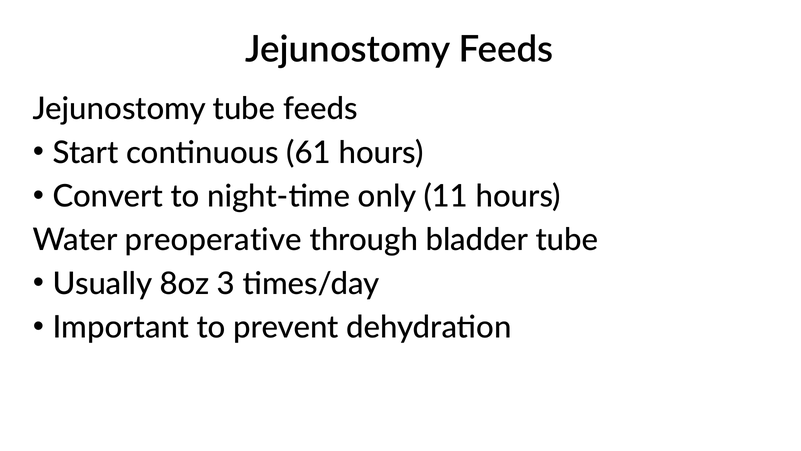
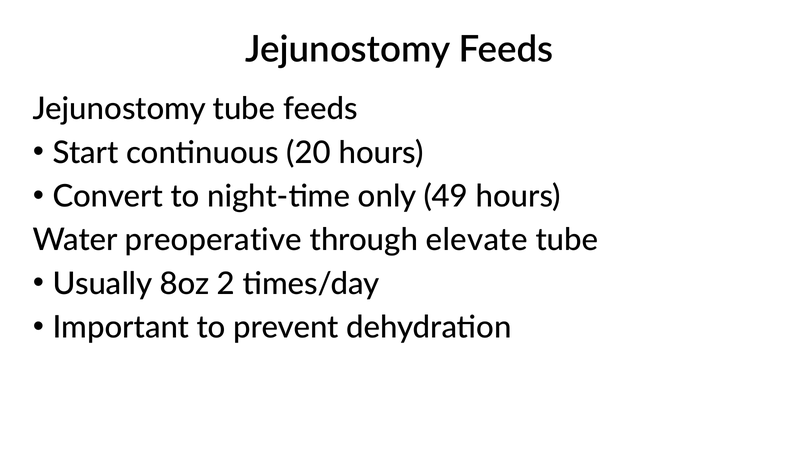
61: 61 -> 20 (309, 153)
11: 11 -> 49 (446, 196)
bladder: bladder -> elevate (477, 240)
3: 3 -> 2 (226, 284)
